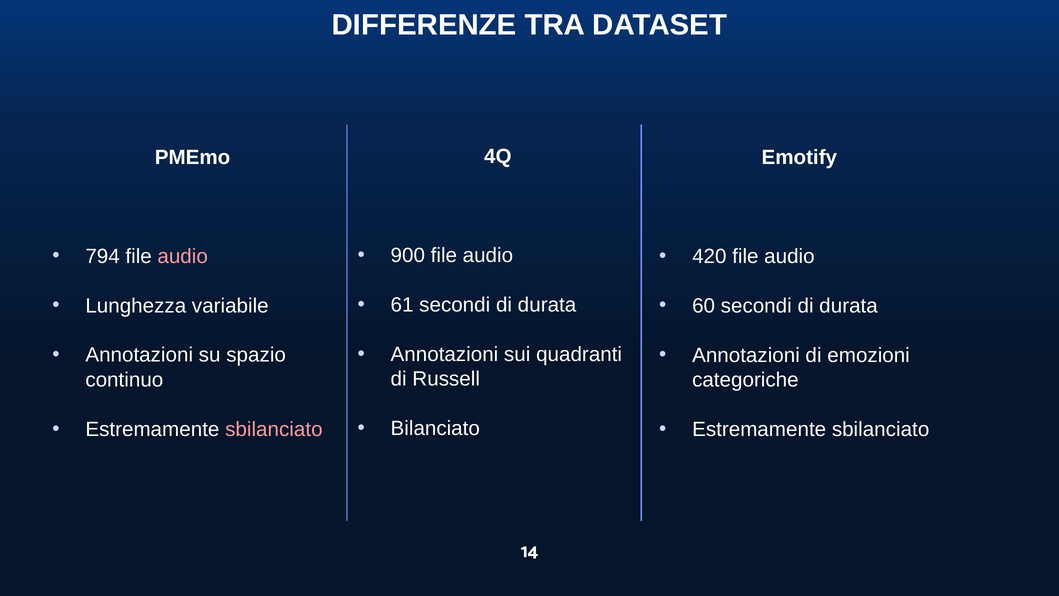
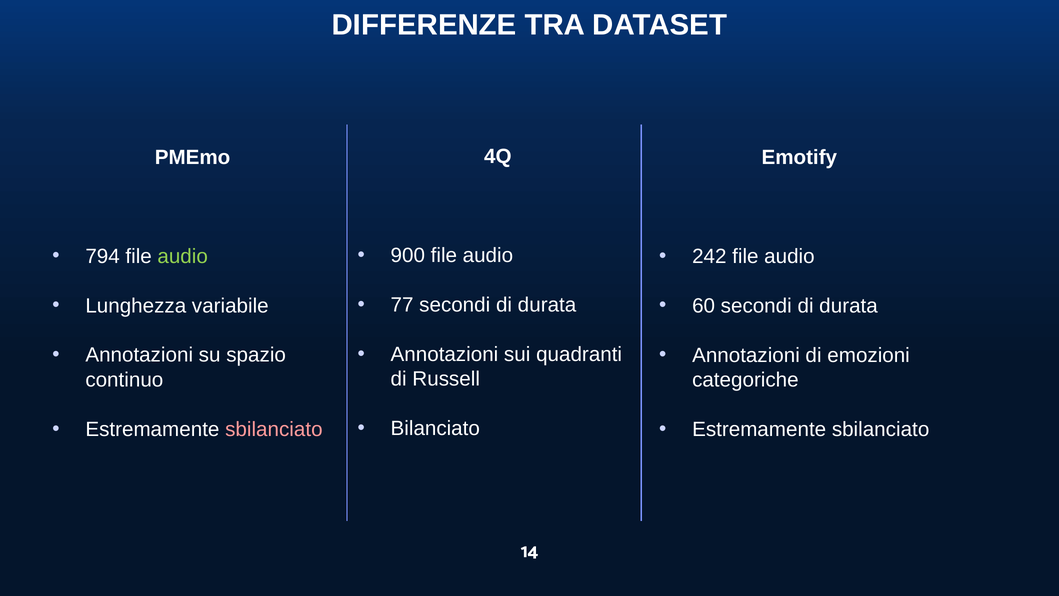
audio colour: pink -> light green (183, 256)
420: 420 -> 242 (709, 256)
61: 61 -> 77 (402, 305)
